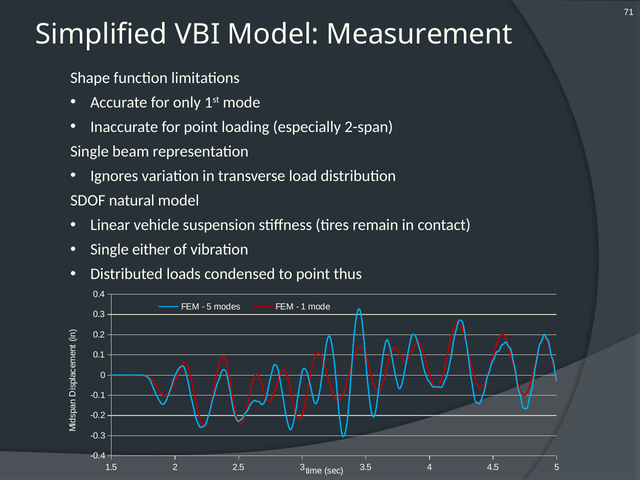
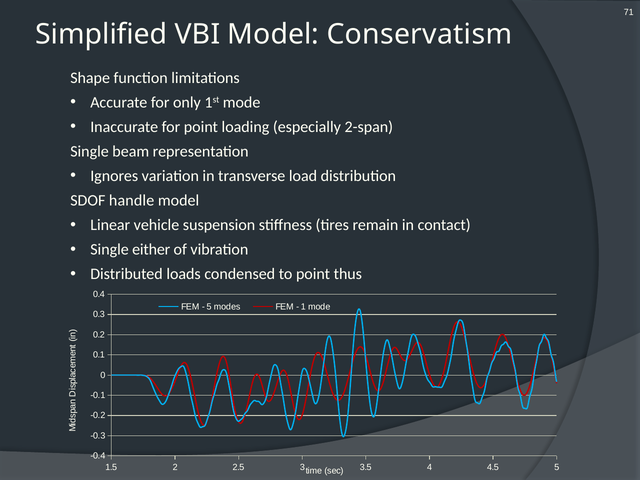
Measurement: Measurement -> Conservatism (419, 34)
natural: natural -> handle (132, 201)
